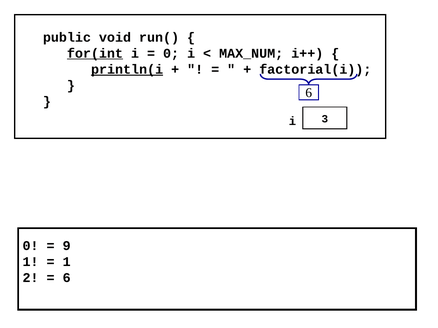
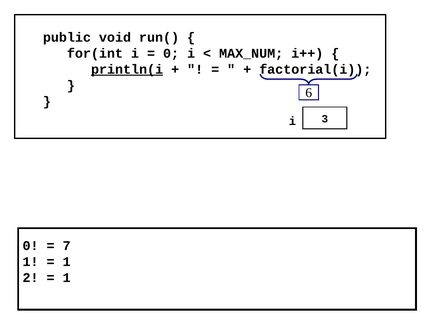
for(int underline: present -> none (95, 53)
9: 9 -> 7 (67, 246)
6: 6 -> 1 (67, 278)
